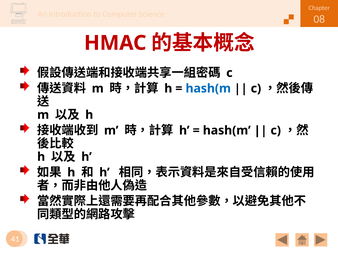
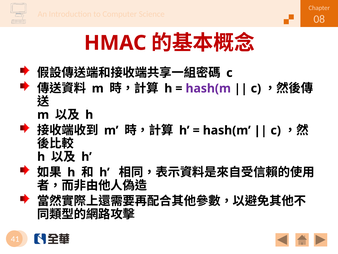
hash(m colour: blue -> purple (208, 88)
